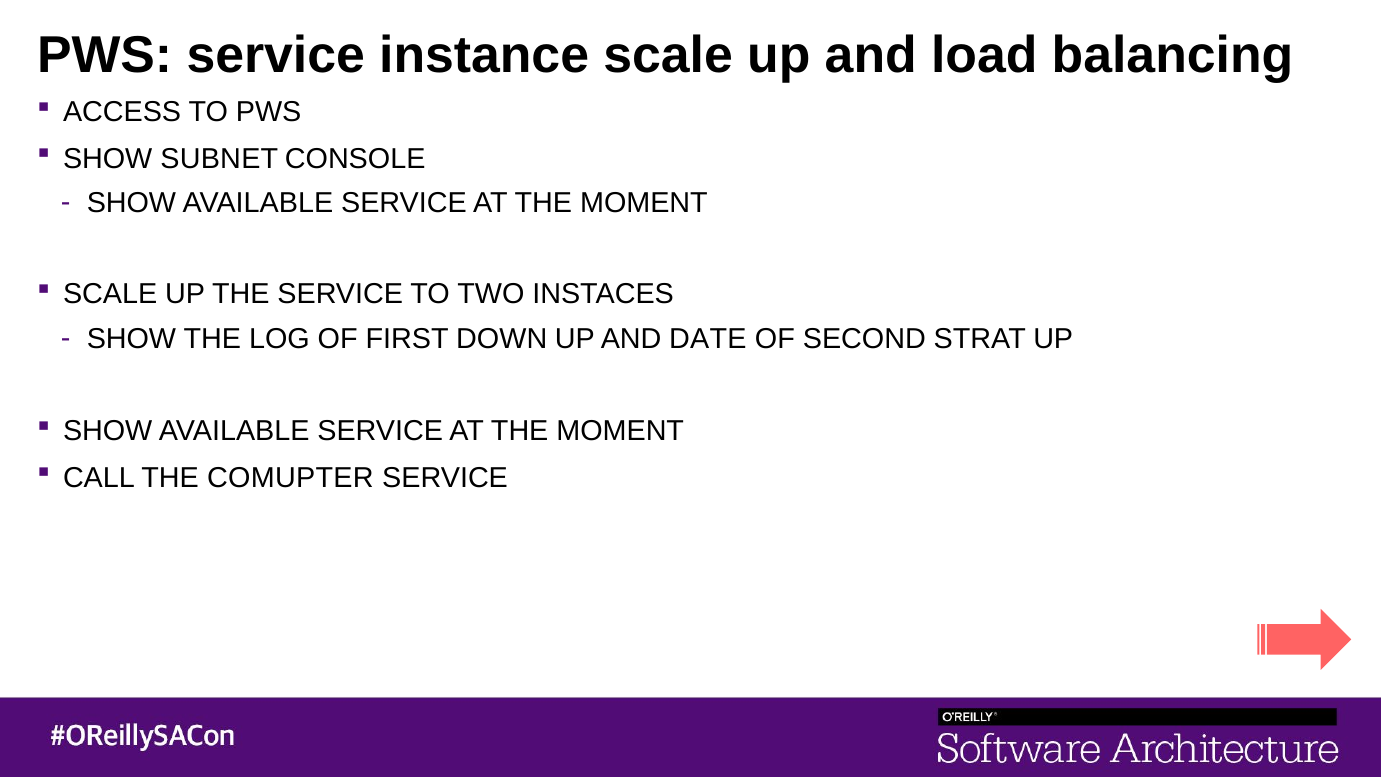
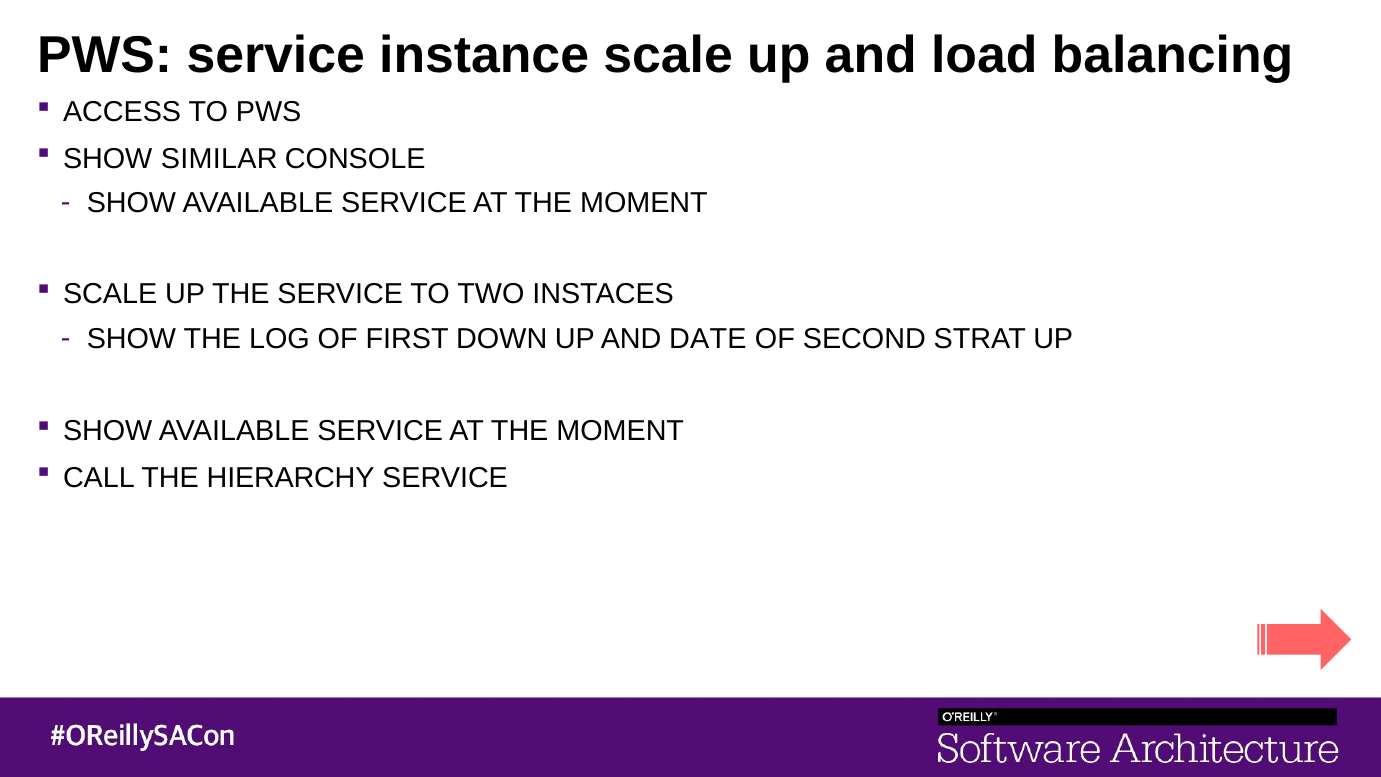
SUBNET: SUBNET -> SIMILAR (219, 159)
COMUPTER: COMUPTER -> HIERARCHY (291, 478)
